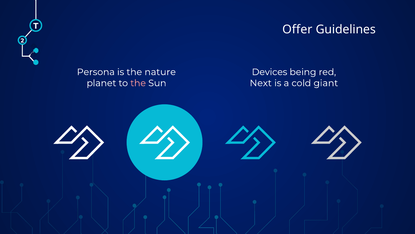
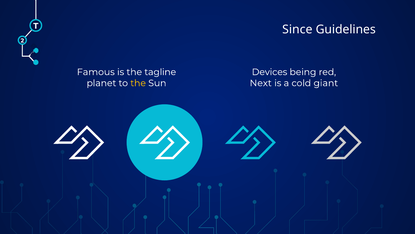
Offer: Offer -> Since (297, 29)
Persona: Persona -> Famous (96, 72)
nature: nature -> tagline (160, 72)
the colour: pink -> yellow (138, 83)
